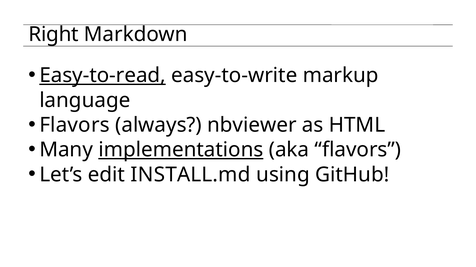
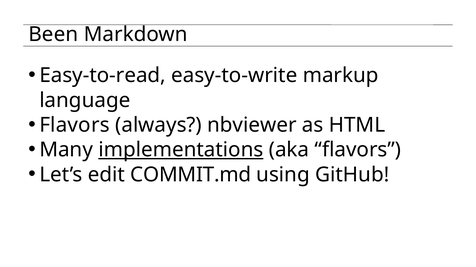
Right: Right -> Been (53, 34)
Easy-to-read underline: present -> none (103, 76)
INSTALL.md: INSTALL.md -> COMMIT.md (191, 175)
